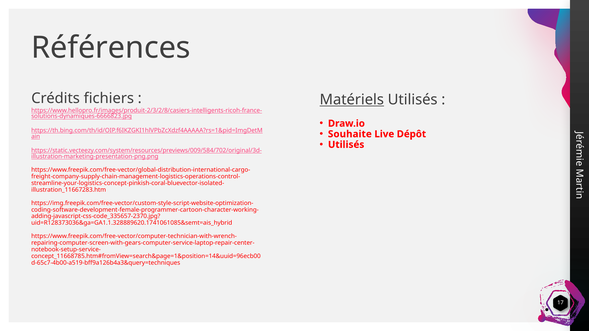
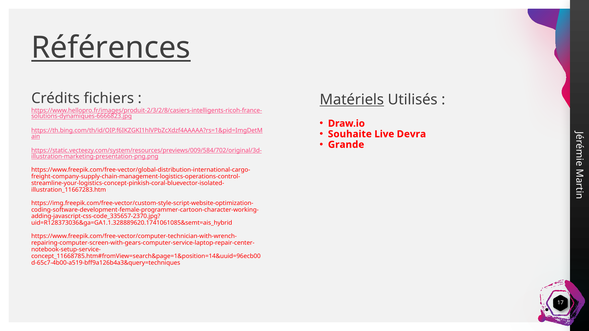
Références underline: none -> present (111, 48)
Dépôt: Dépôt -> Devra (411, 134)
Utilisés: Utilisés -> Grande (346, 145)
